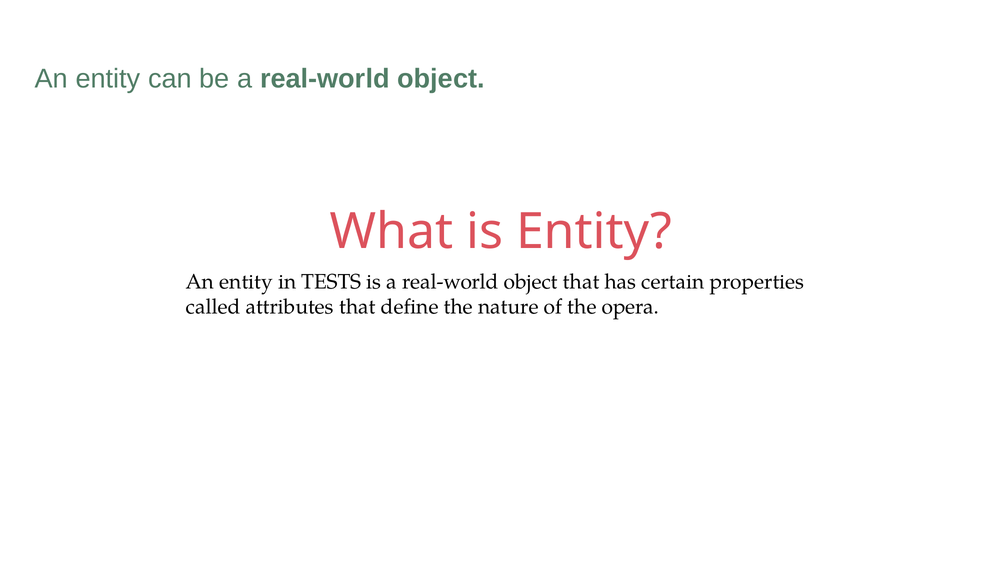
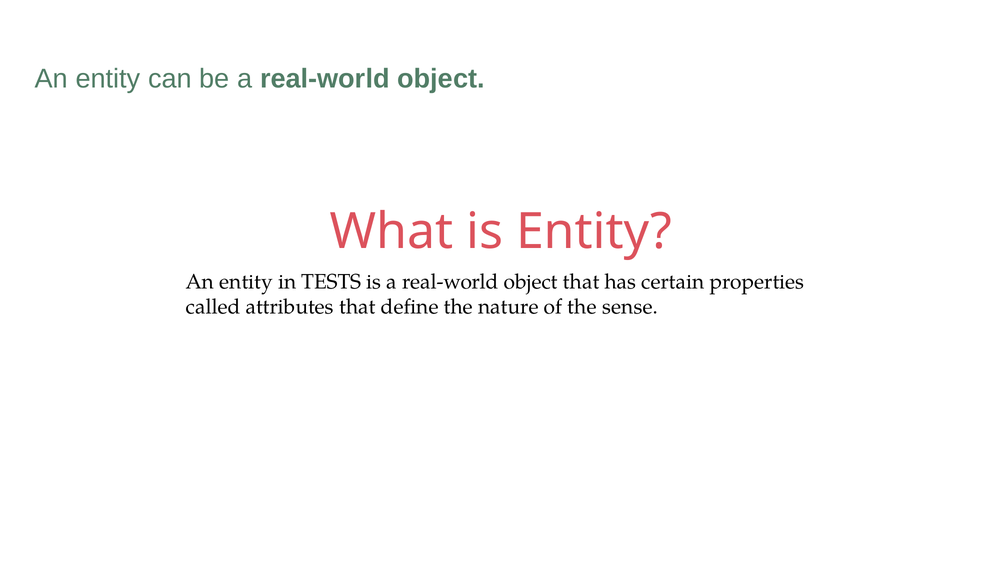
opera: opera -> sense (630, 307)
